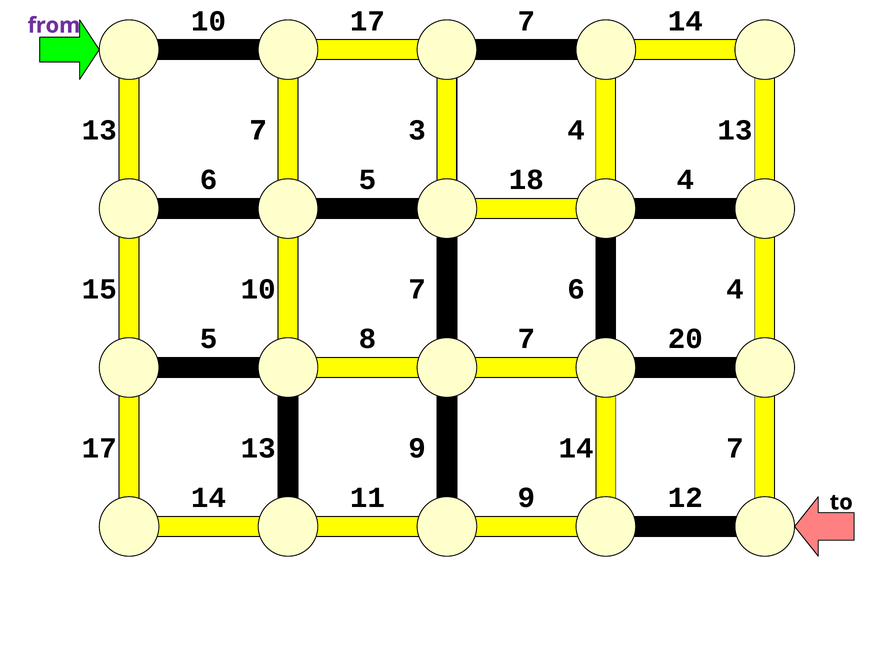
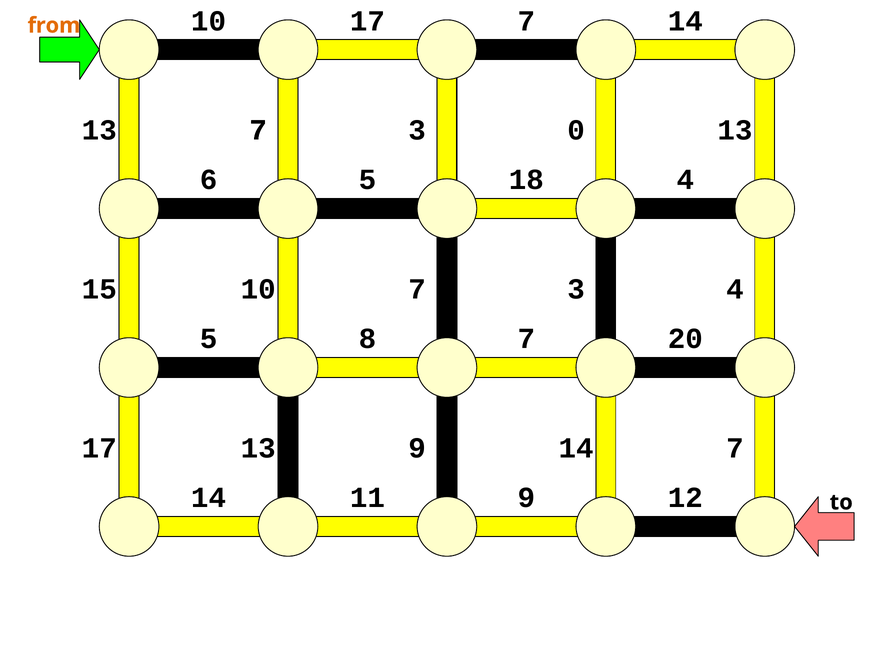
from colour: purple -> orange (54, 25)
4: 4 -> 0 (576, 130)
10 6: 6 -> 3 (576, 289)
